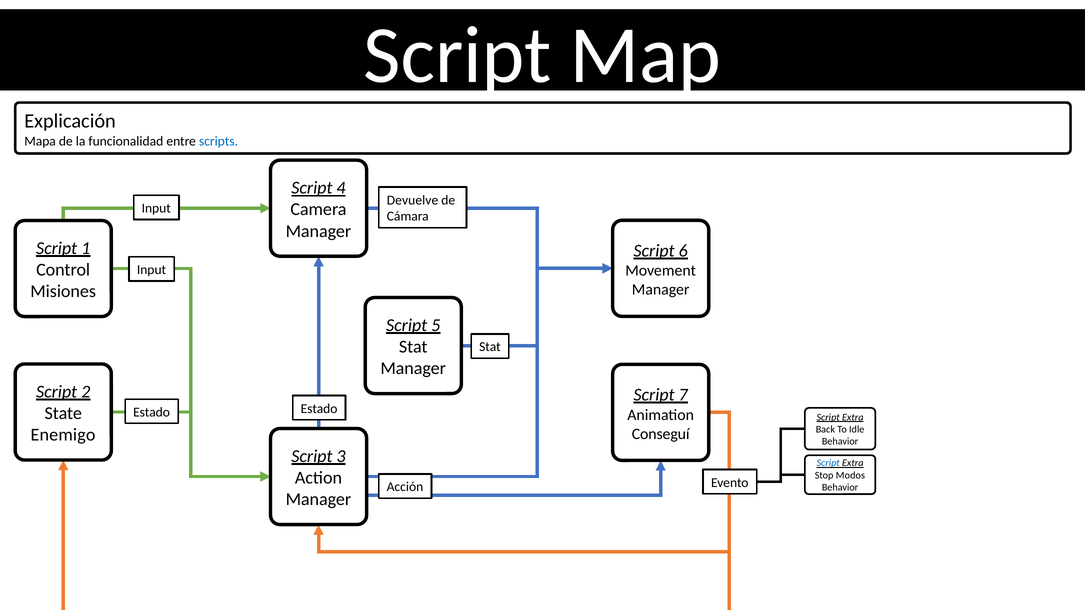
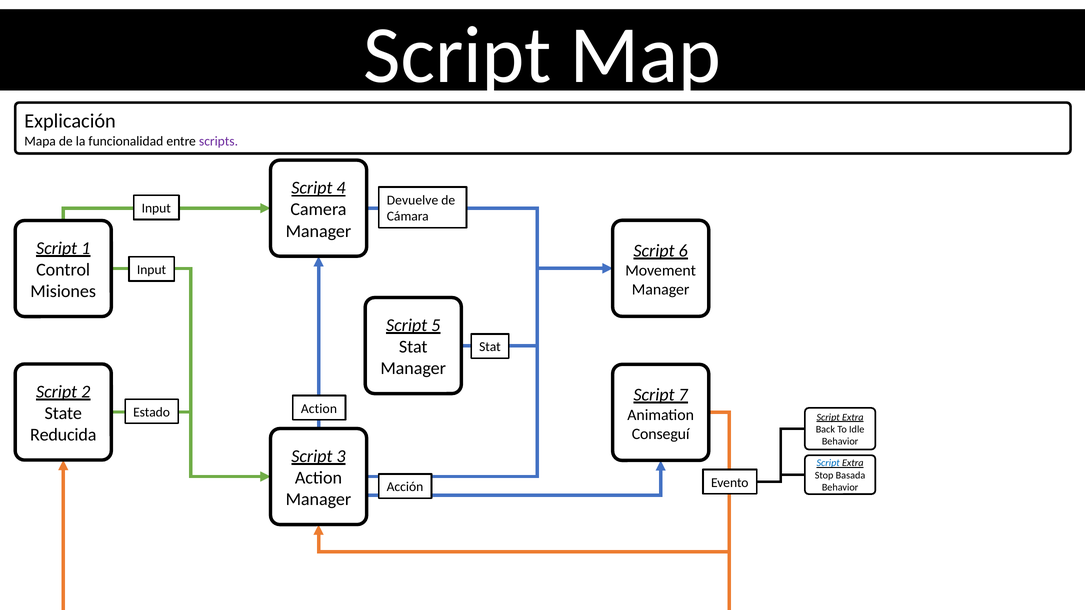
scripts colour: blue -> purple (219, 141)
Estado Estado: Estado -> Action (319, 409)
Enemigo: Enemigo -> Reducida (63, 435)
Modos: Modos -> Basada (850, 476)
